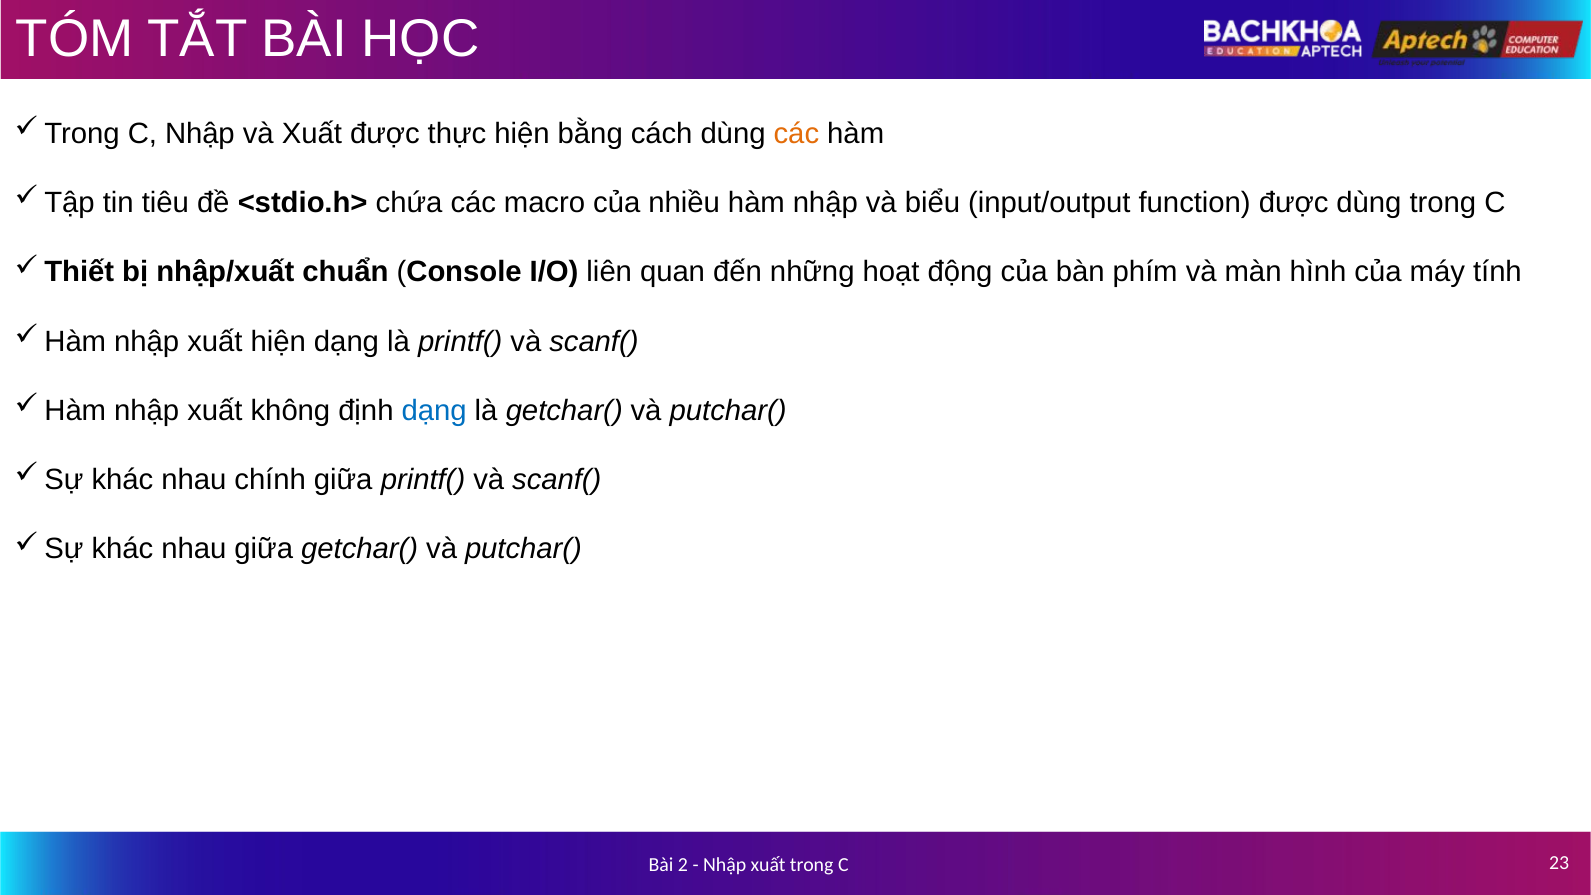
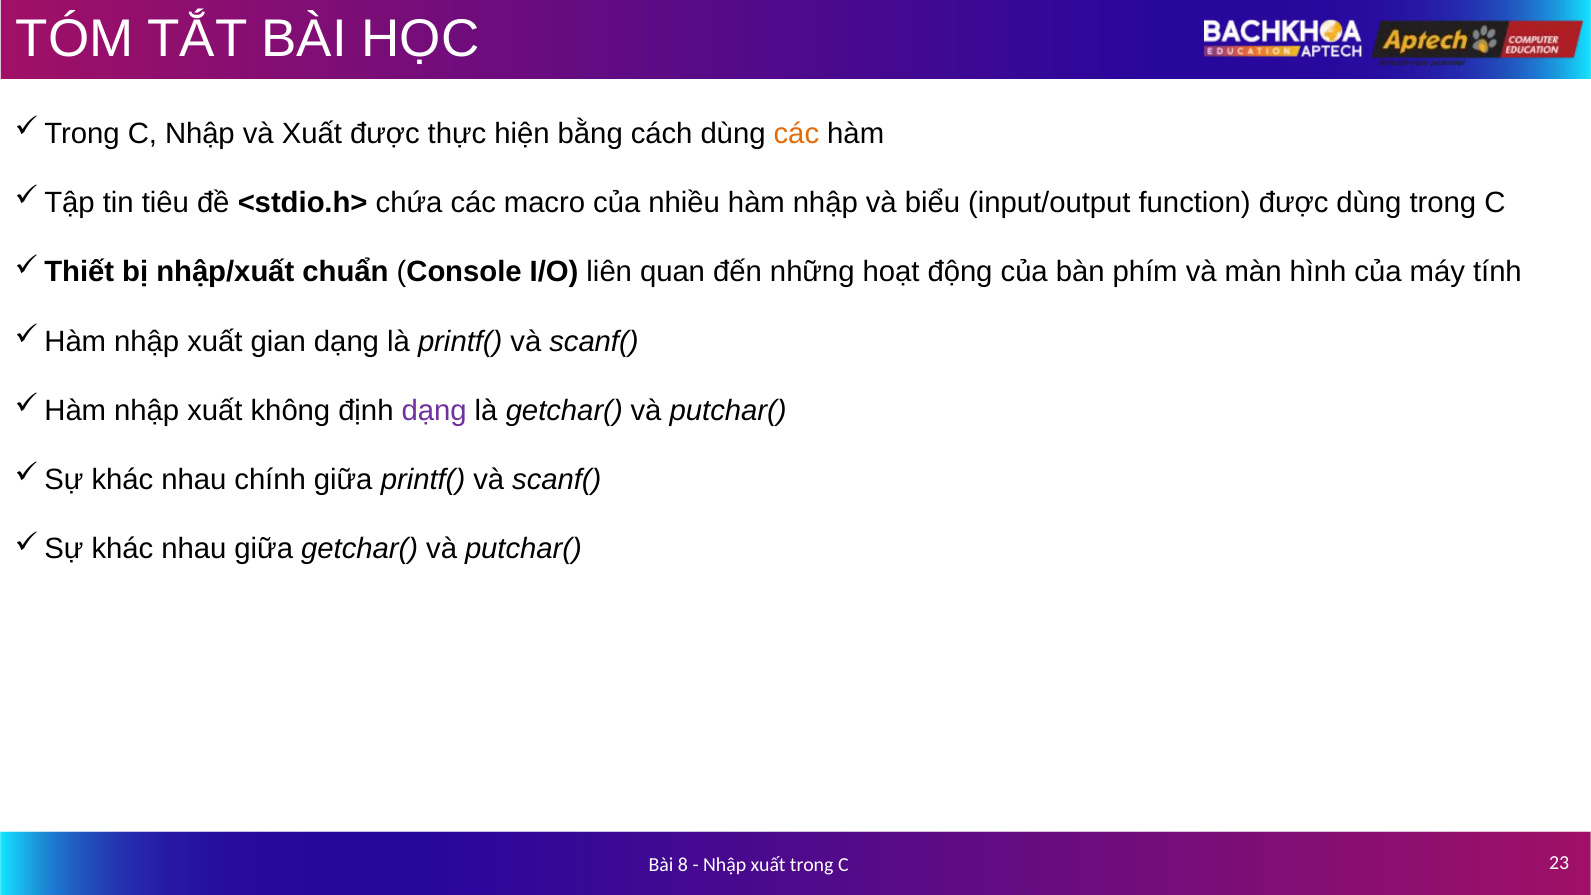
xuất hiện: hiện -> gian (278, 341)
dạng colour: blue -> purple (434, 411)
2: 2 -> 8 (683, 865)
